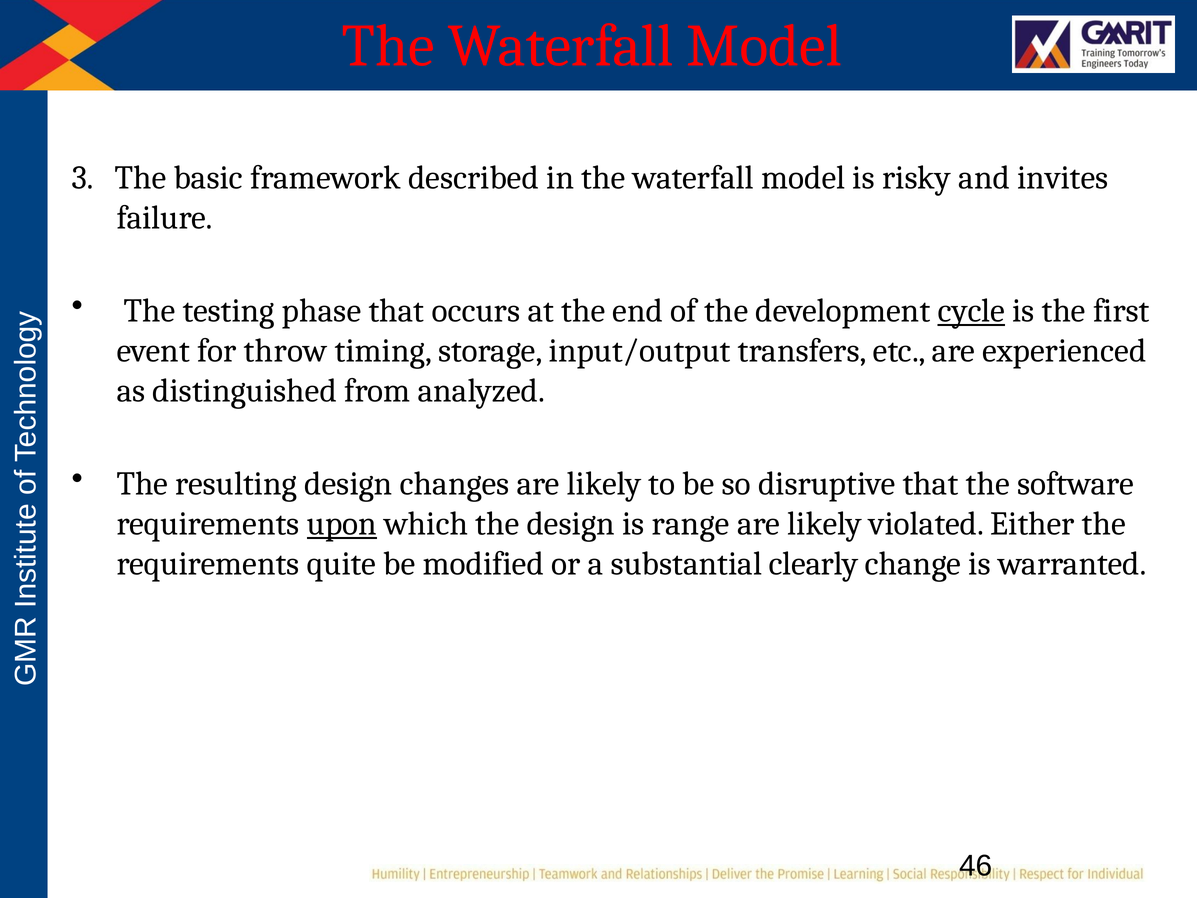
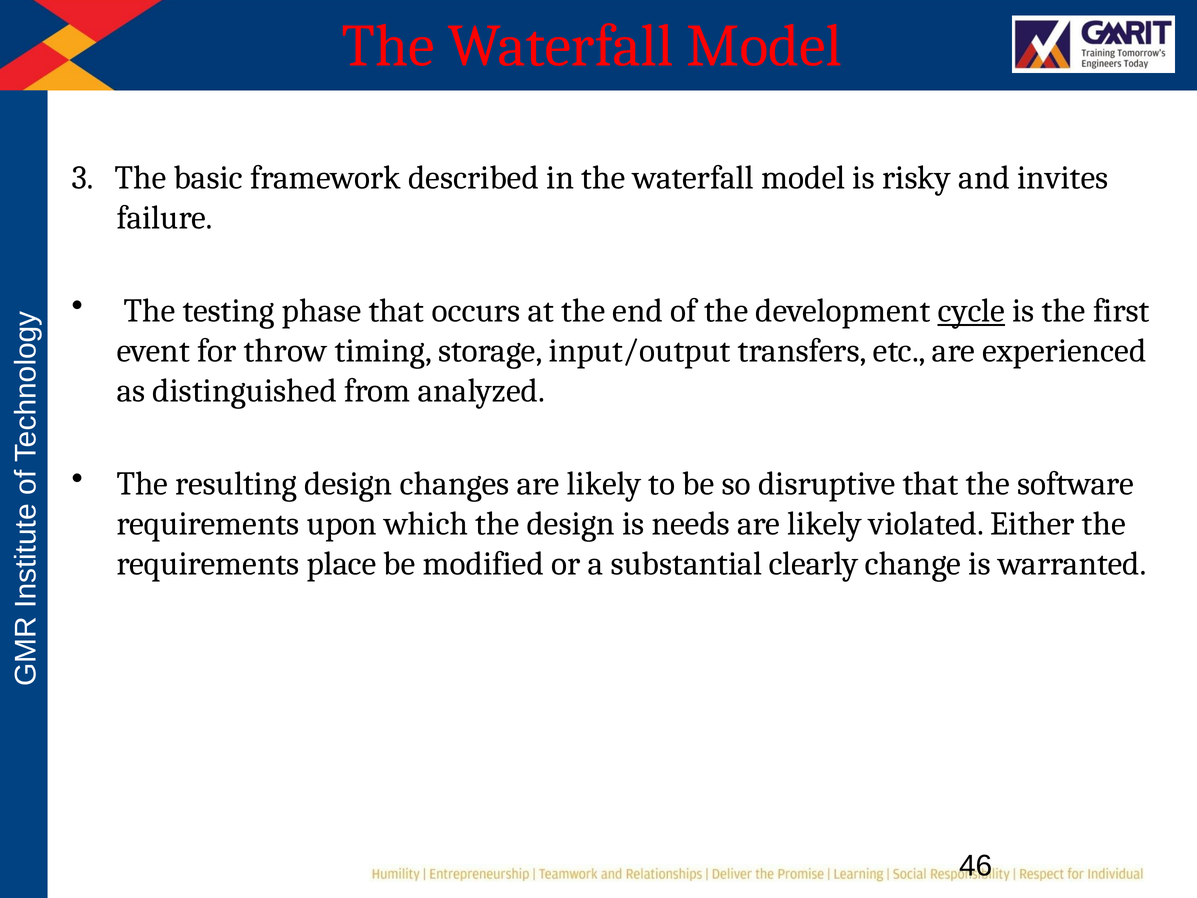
upon underline: present -> none (342, 524)
range: range -> needs (691, 524)
quite: quite -> place (342, 564)
